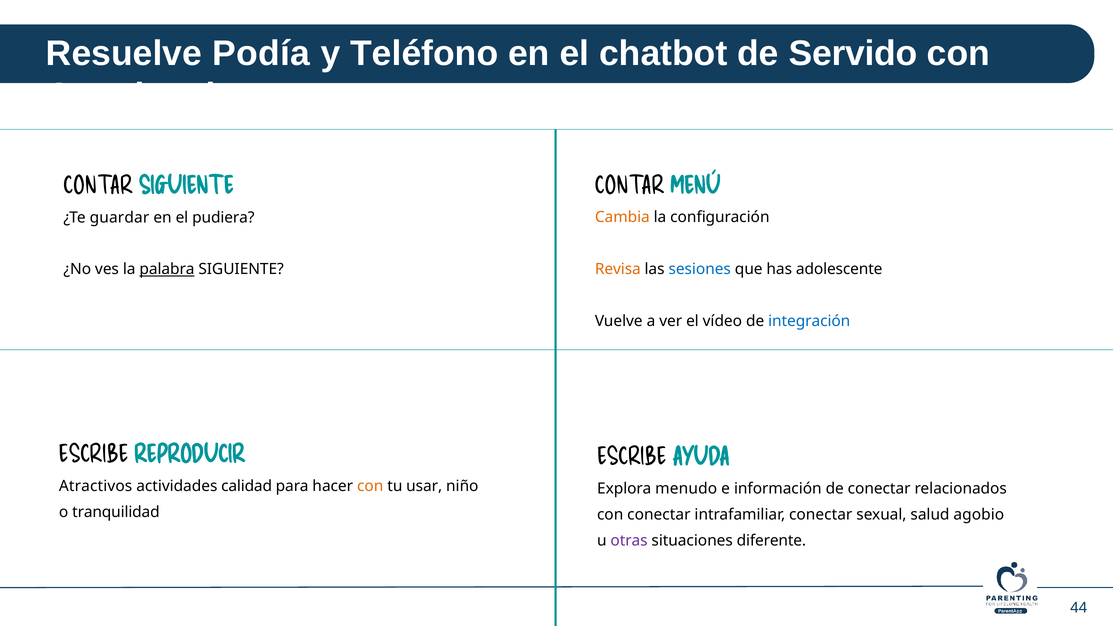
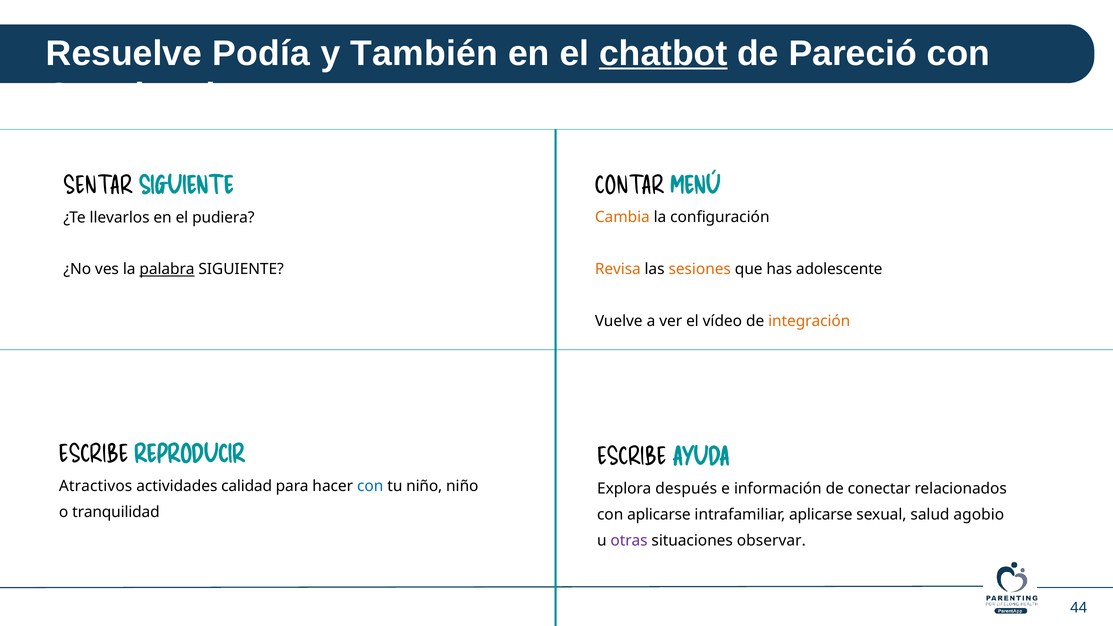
Teléfono: Teléfono -> También (424, 53)
chatbot underline: none -> present (663, 53)
Servido: Servido -> Pareció (853, 53)
CONTAR: CONTAR -> SENTAR (98, 186)
guardar: guardar -> llevarlos (120, 217)
sesiones colour: blue -> orange (700, 269)
integración colour: blue -> orange (809, 321)
con colour: orange -> blue (370, 486)
tu usar: usar -> niño (424, 486)
menudo: menudo -> después (686, 489)
con conectar: conectar -> aplicarse (659, 515)
intrafamiliar conectar: conectar -> aplicarse (821, 515)
diferente: diferente -> observar (771, 541)
